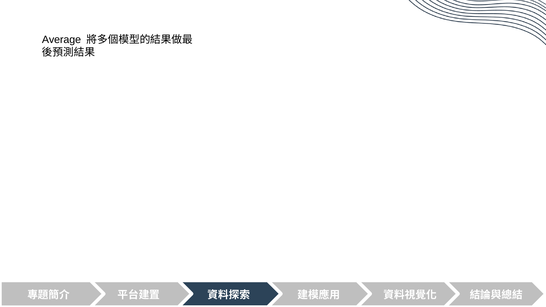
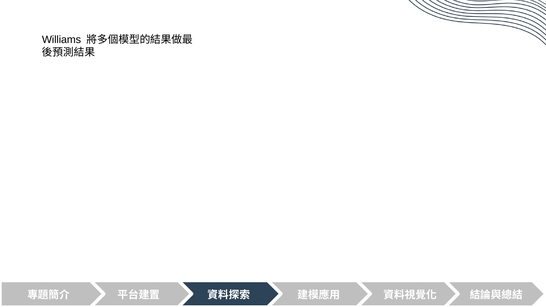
Average: Average -> Williams (61, 40)
